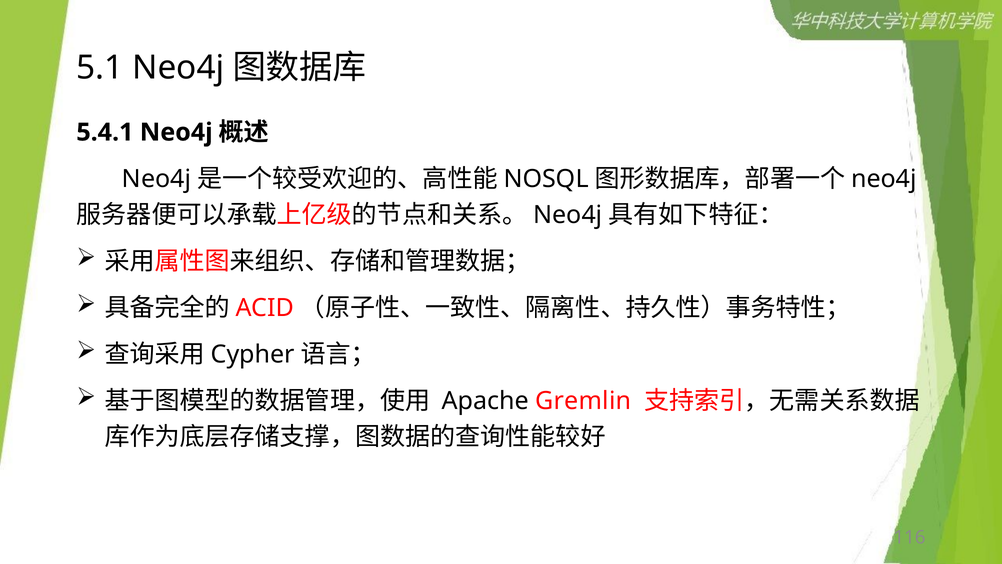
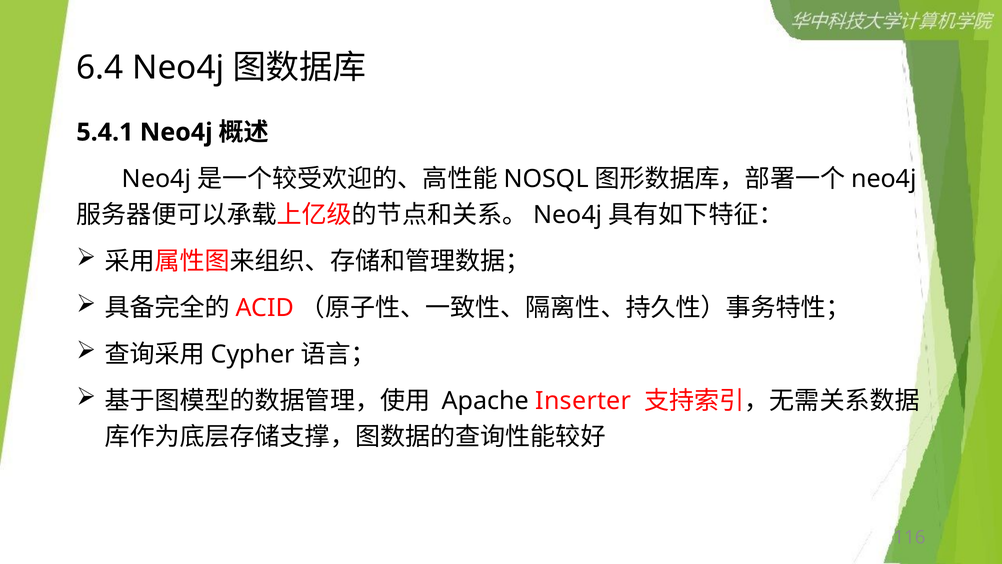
5.1: 5.1 -> 6.4 (100, 68)
Gremlin: Gremlin -> Inserter (583, 401)
